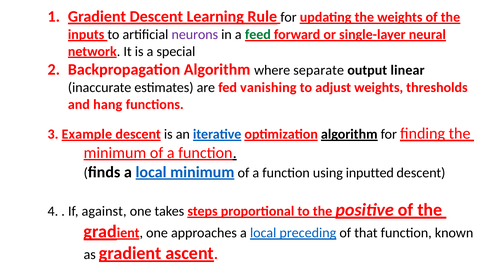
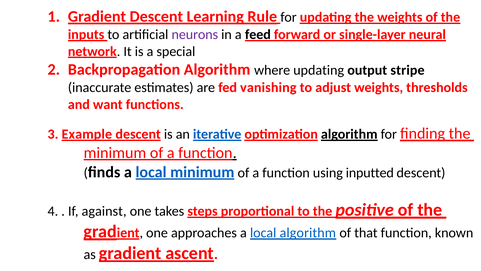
feed colour: green -> black (258, 35)
where separate: separate -> updating (319, 70)
linear: linear -> stripe (408, 70)
hang: hang -> want (108, 104)
local preceding: preceding -> algorithm (308, 233)
